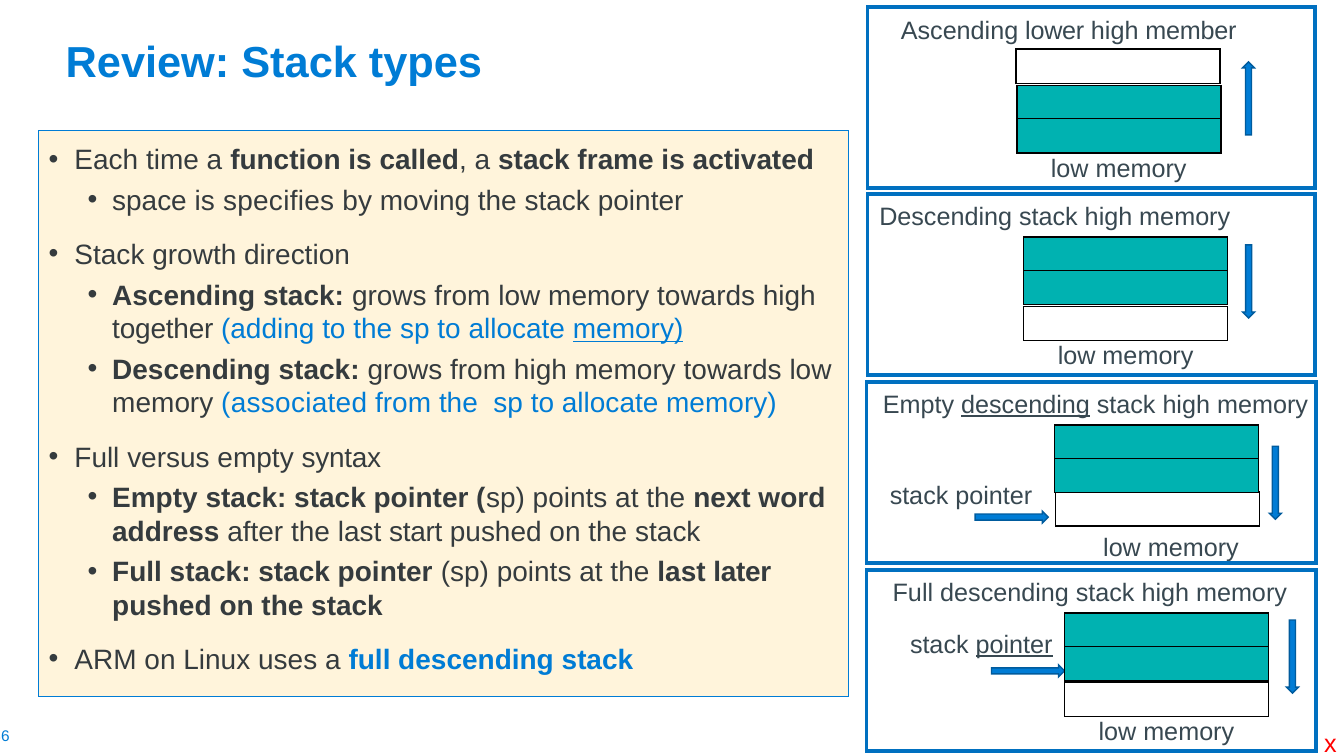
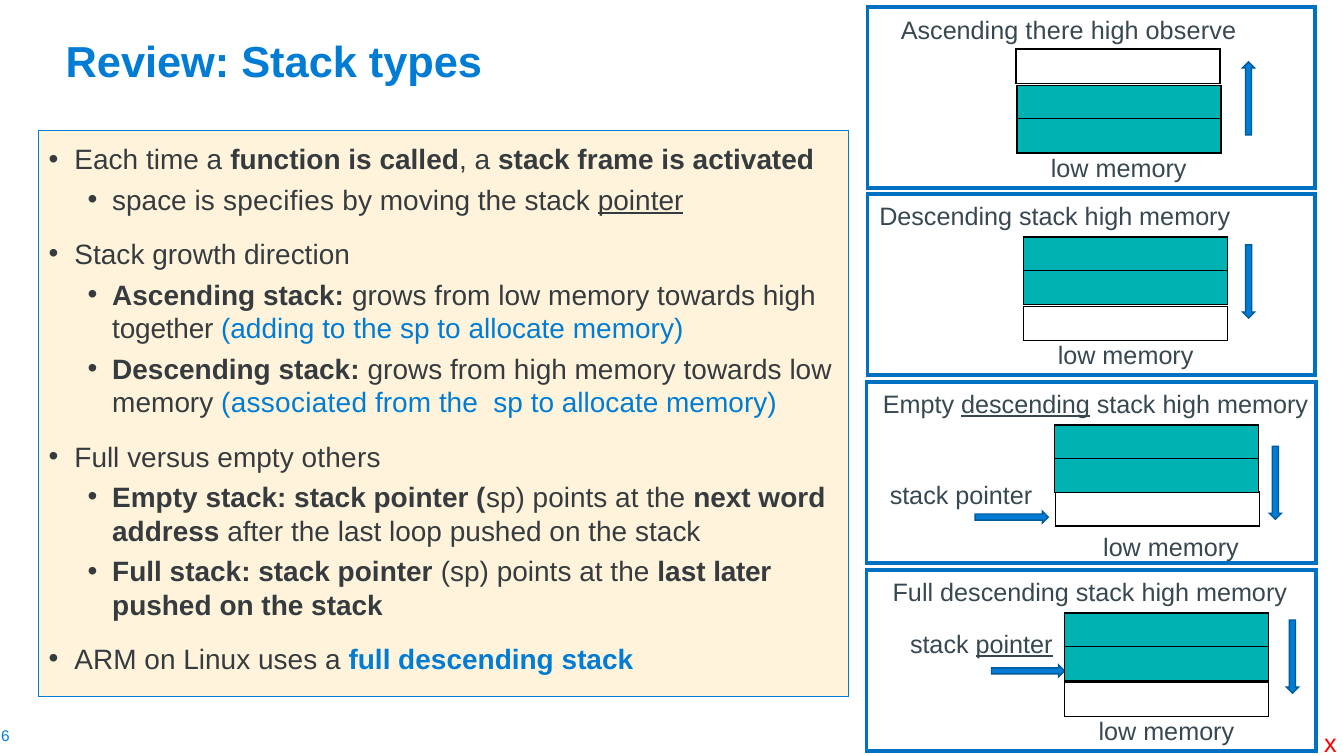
lower: lower -> there (1055, 31)
member: member -> observe (1191, 31)
pointer underline: none -> present (641, 201)
memory underline: present -> none (628, 330)
syntax: syntax -> others (341, 458)
start: start -> loop (416, 532)
